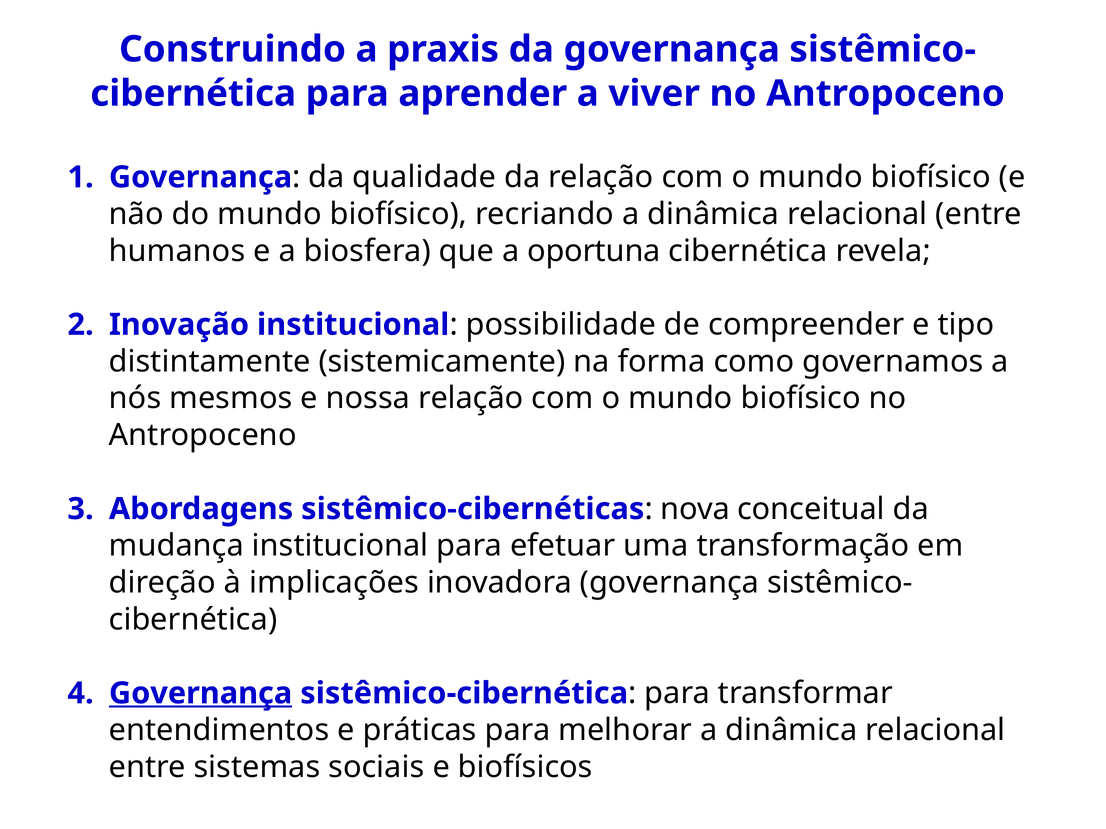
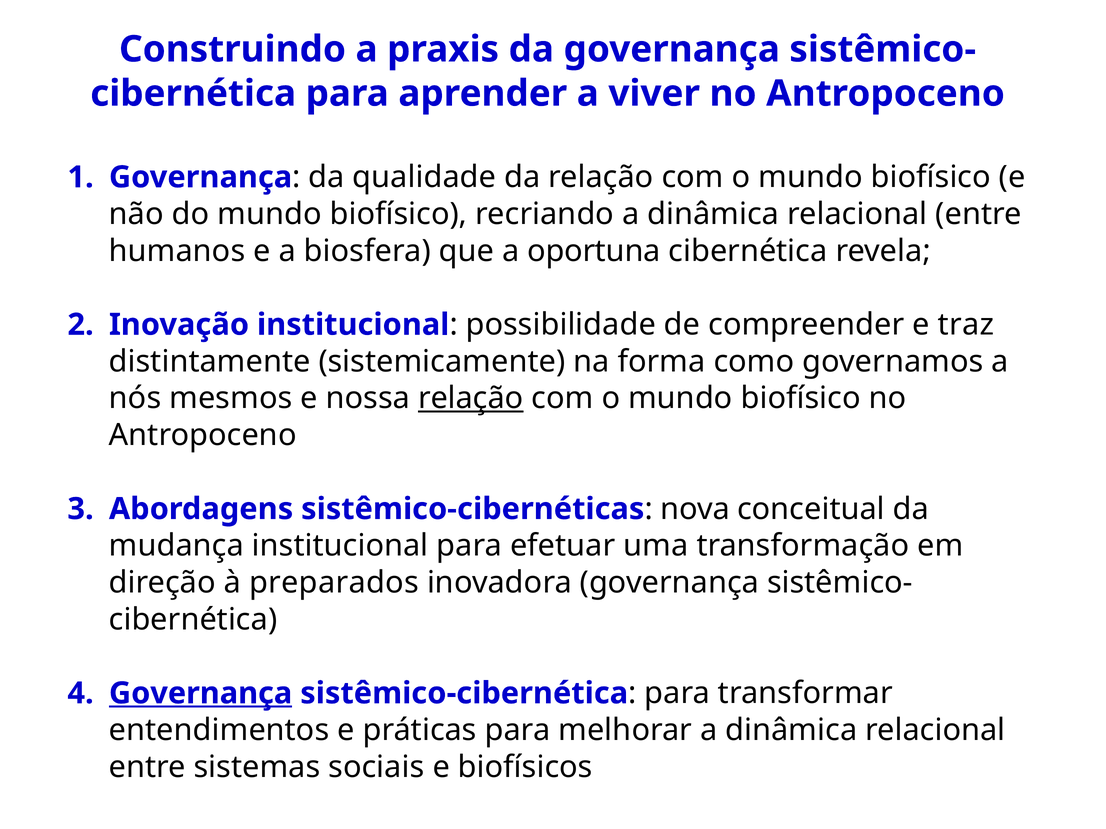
tipo: tipo -> traz (966, 325)
relação underline: none -> present (471, 399)
implicações: implicações -> preparados (334, 583)
